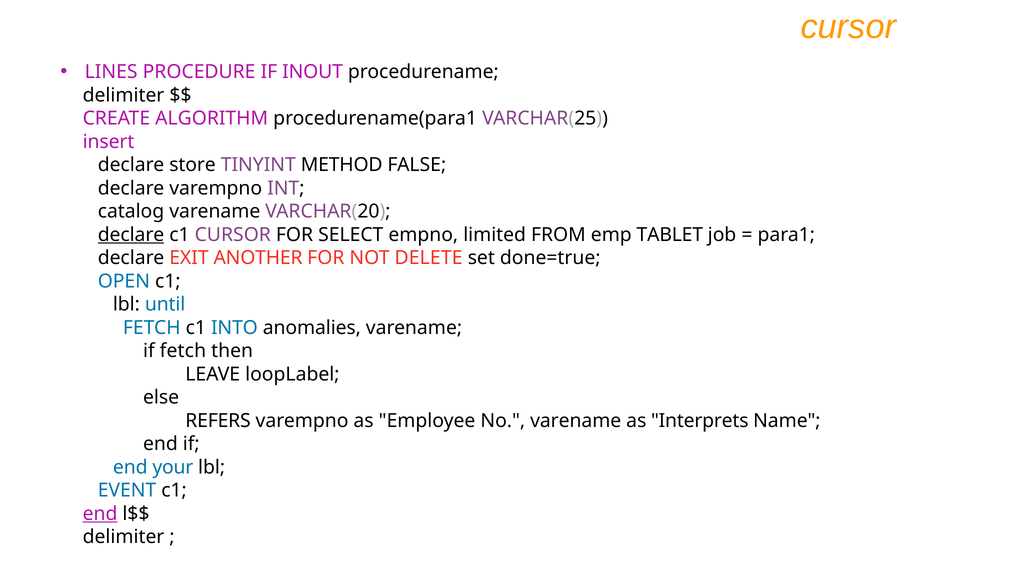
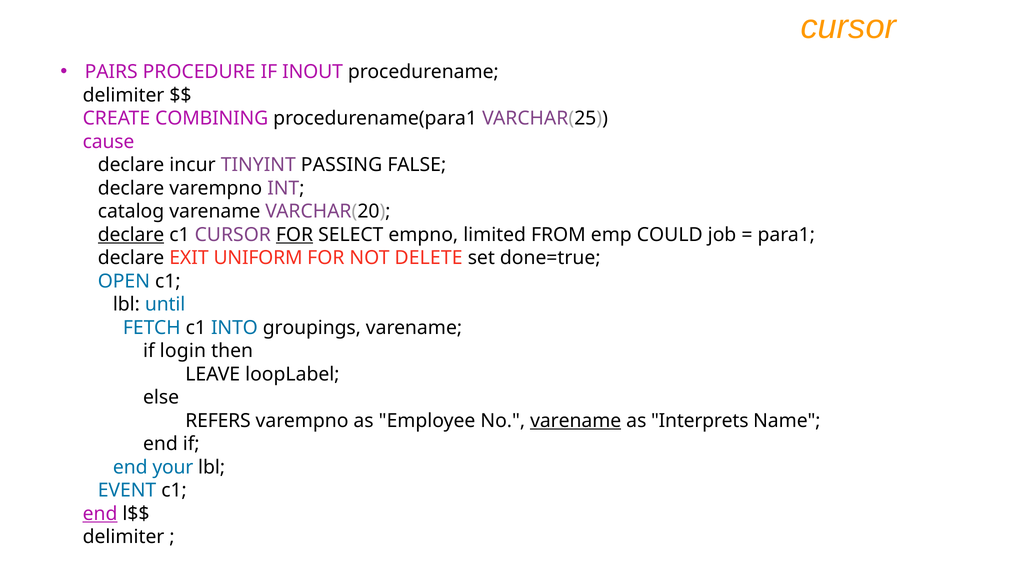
LINES: LINES -> PAIRS (111, 72)
ALGORITHM: ALGORITHM -> COMBINING (212, 119)
insert: insert -> cause (109, 142)
store: store -> incur (192, 165)
METHOD: METHOD -> PASSING (342, 165)
FOR underline: none -> present (295, 235)
TABLET: TABLET -> COULD (670, 235)
ANOTHER: ANOTHER -> UNIFORM (258, 258)
anomalies: anomalies -> groupings (312, 328)
if fetch: fetch -> login (183, 351)
varename underline: none -> present (576, 421)
